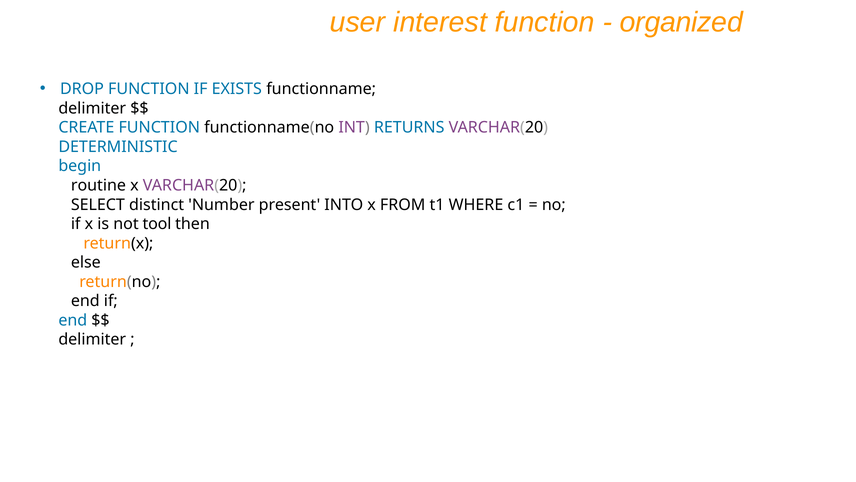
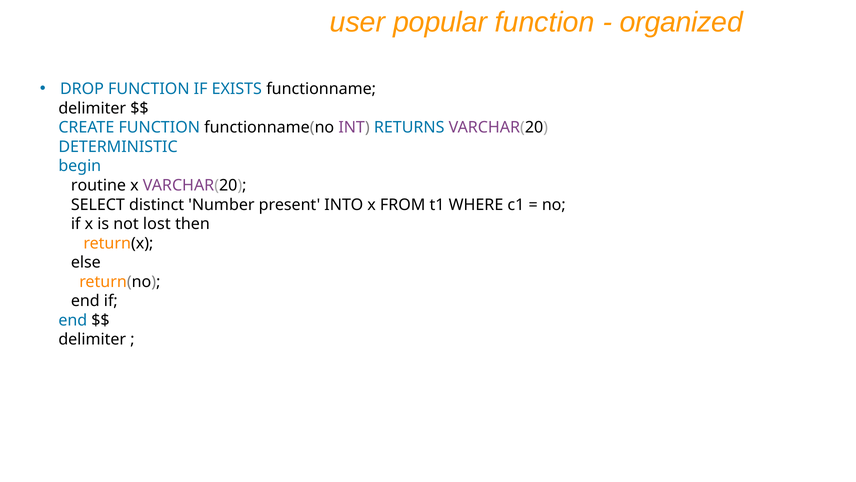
interest: interest -> popular (440, 22)
tool: tool -> lost (157, 224)
